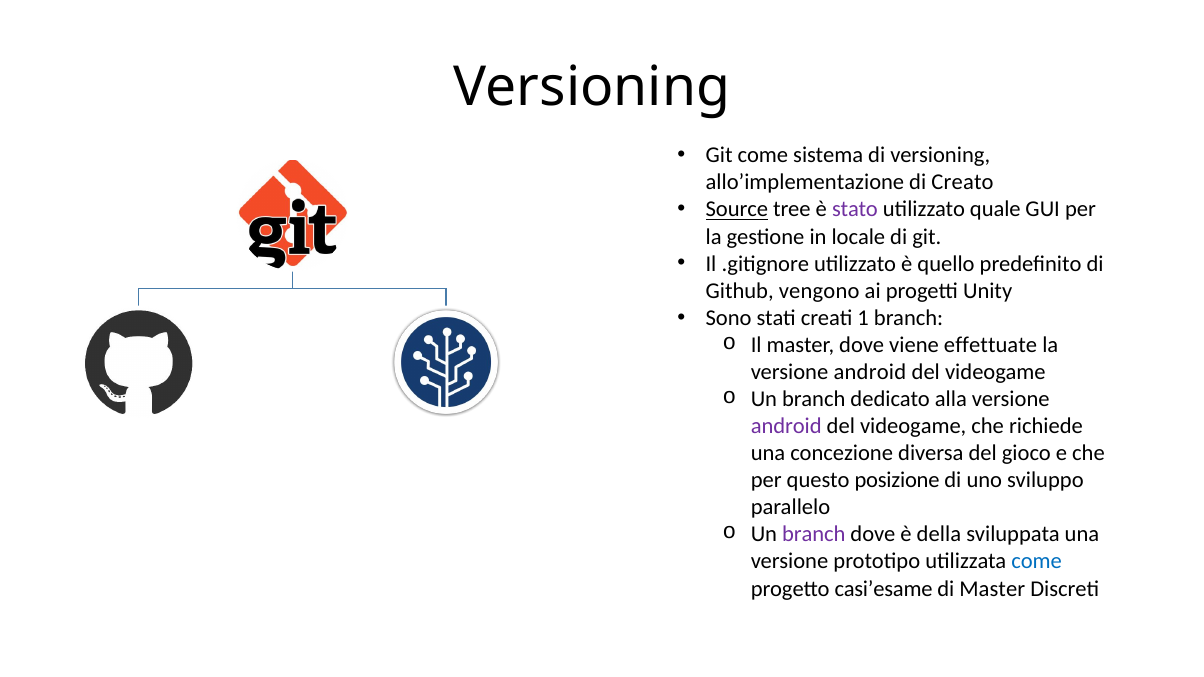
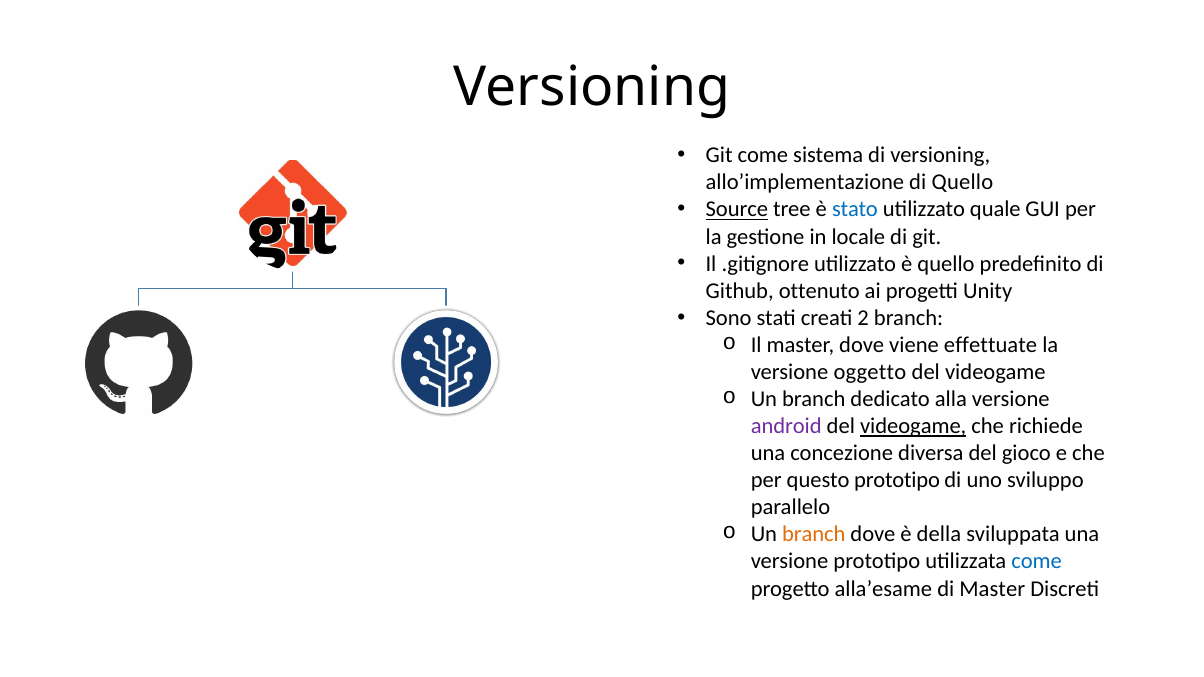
di Creato: Creato -> Quello (962, 182)
stato colour: purple -> blue (855, 210)
vengono: vengono -> ottenuto (819, 291)
1: 1 -> 2 (863, 318)
android: android -> oggetto (870, 372)
videogame underline: none -> present (913, 426)
questo posizione: posizione -> prototipo (897, 480)
branch colour: purple -> orange (814, 535)
casi’esame: casi’esame -> alla’esame (883, 589)
